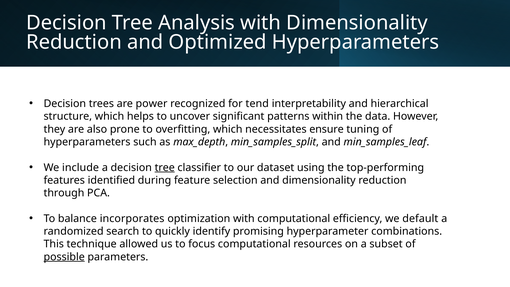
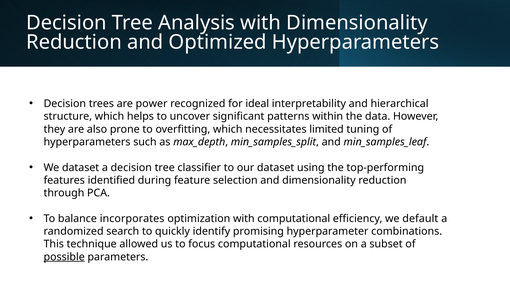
tend: tend -> ideal (257, 104)
ensure: ensure -> limited (327, 129)
We include: include -> dataset (81, 167)
tree underline: present -> none (165, 167)
